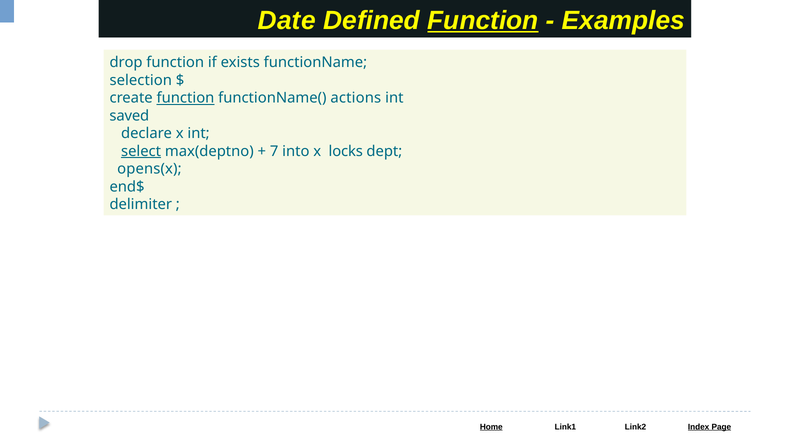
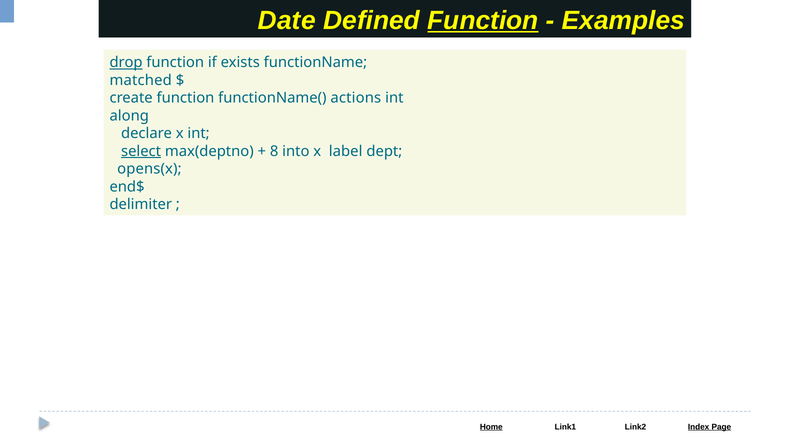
drop underline: none -> present (126, 63)
selection: selection -> matched (141, 80)
function underline: present -> none (185, 98)
saved: saved -> along (129, 116)
7: 7 -> 8 (274, 151)
locks: locks -> label (346, 151)
